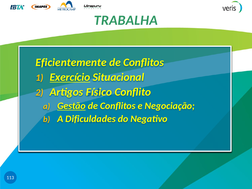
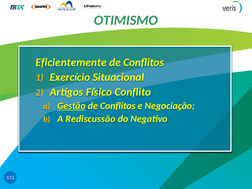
TRABALHA: TRABALHA -> OTIMISMO (126, 20)
Exercício underline: present -> none (70, 77)
Dificuldades: Dificuldades -> Rediscussão (91, 119)
